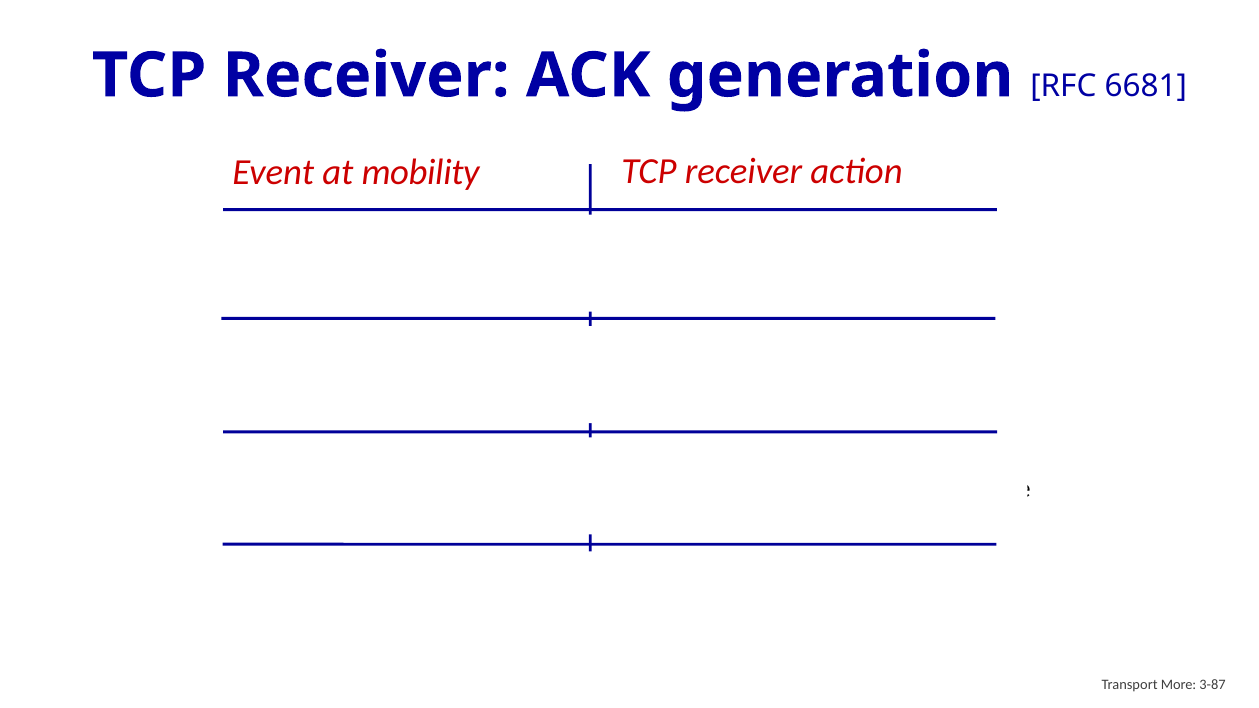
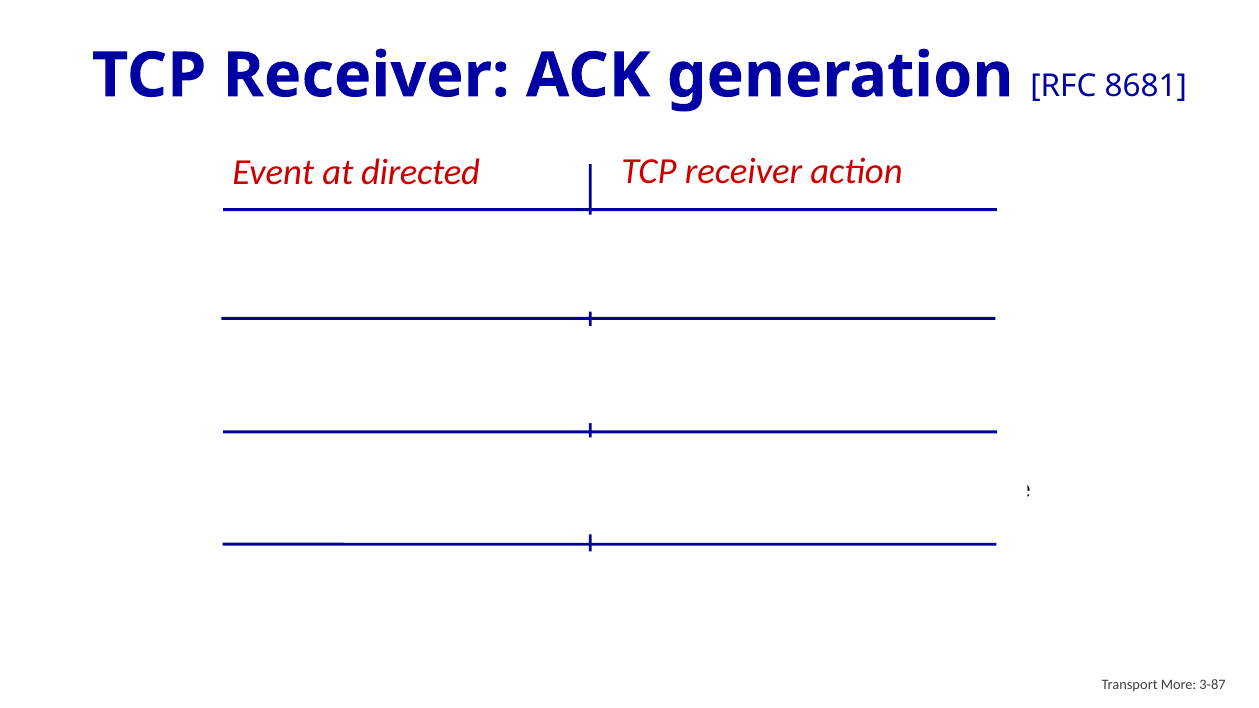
6681: 6681 -> 8681 (1146, 86)
mobility: mobility -> directed (421, 173)
